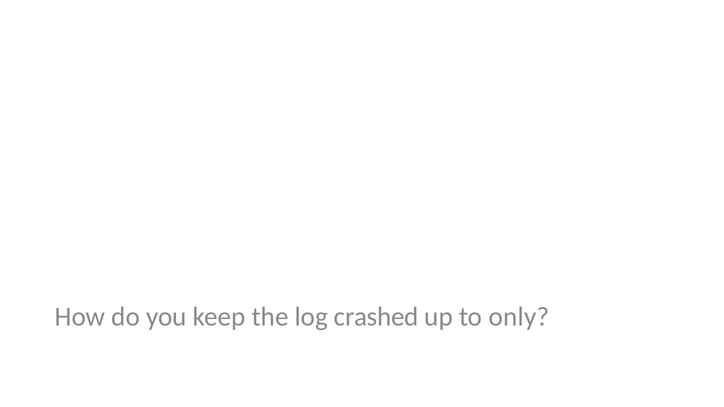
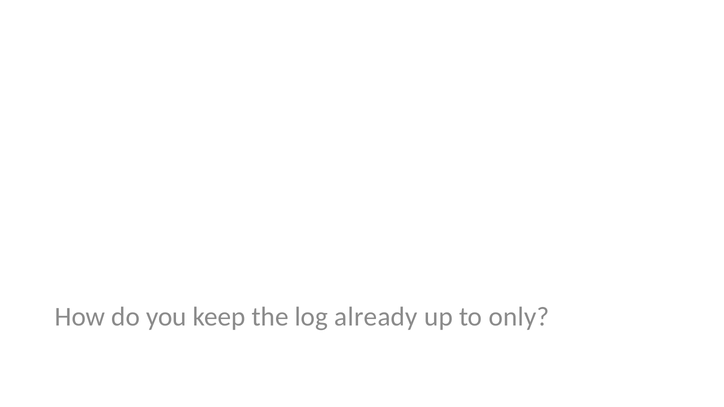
crashed: crashed -> already (376, 317)
